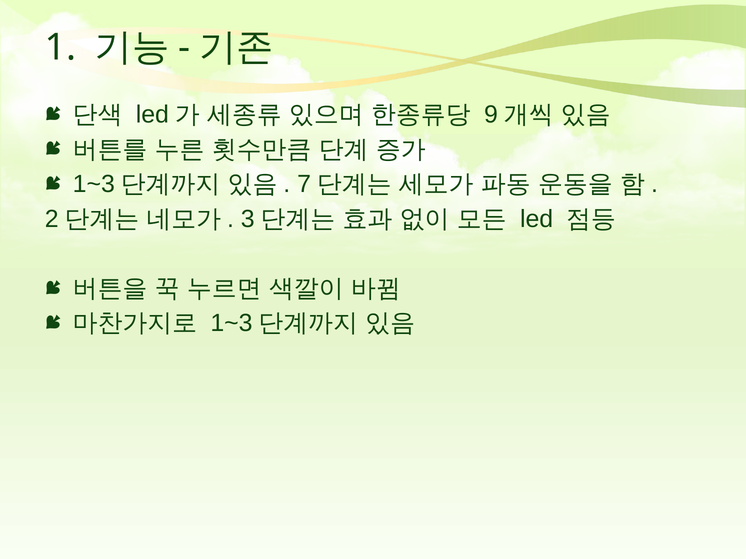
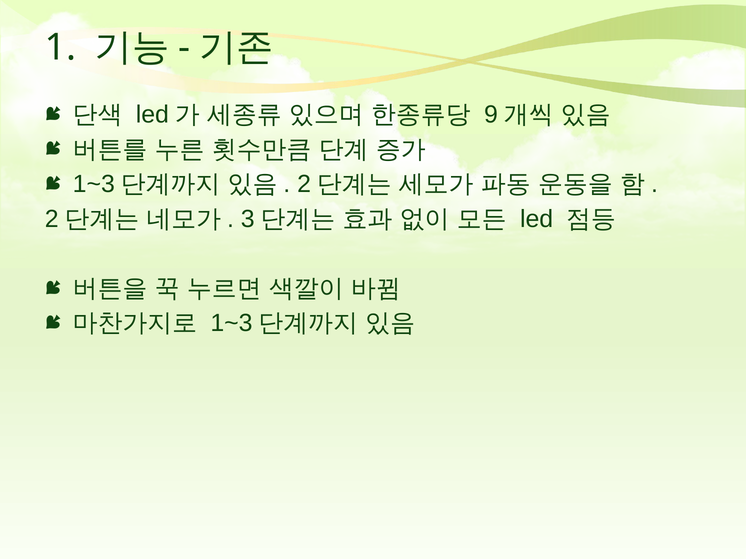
7: 7 -> 2 (304, 184)
